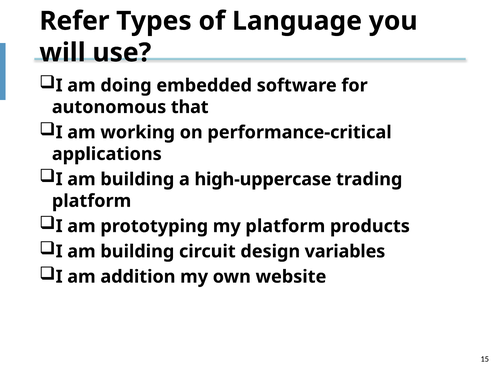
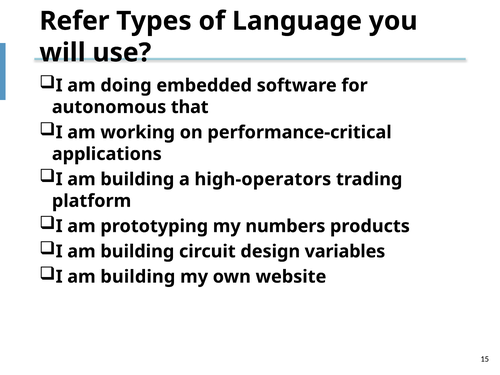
high-uppercase: high-uppercase -> high-operators (263, 179)
my platform: platform -> numbers (285, 226)
addition: addition -> building (138, 277)
